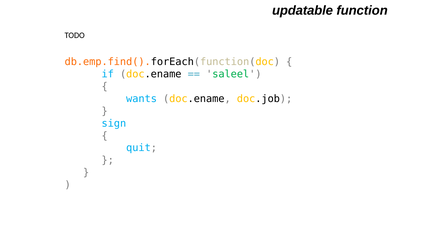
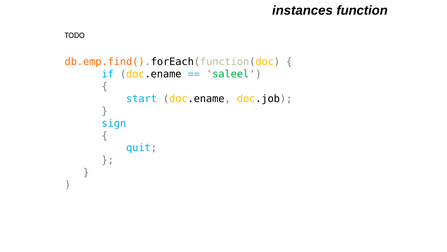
updatable: updatable -> instances (302, 10)
wants: wants -> start (142, 98)
